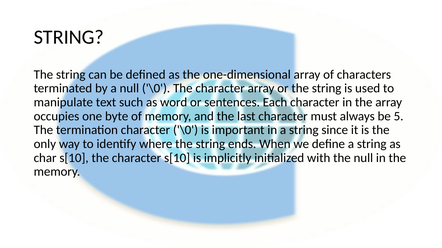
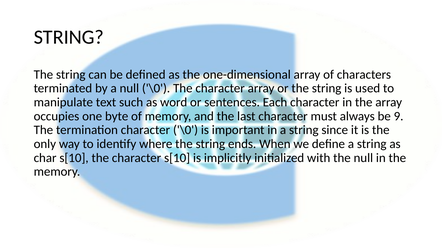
5: 5 -> 9 (399, 116)
